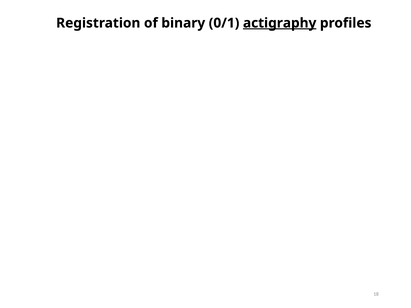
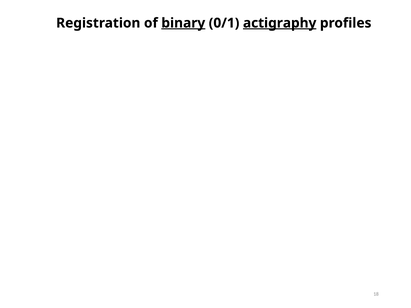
binary underline: none -> present (183, 23)
